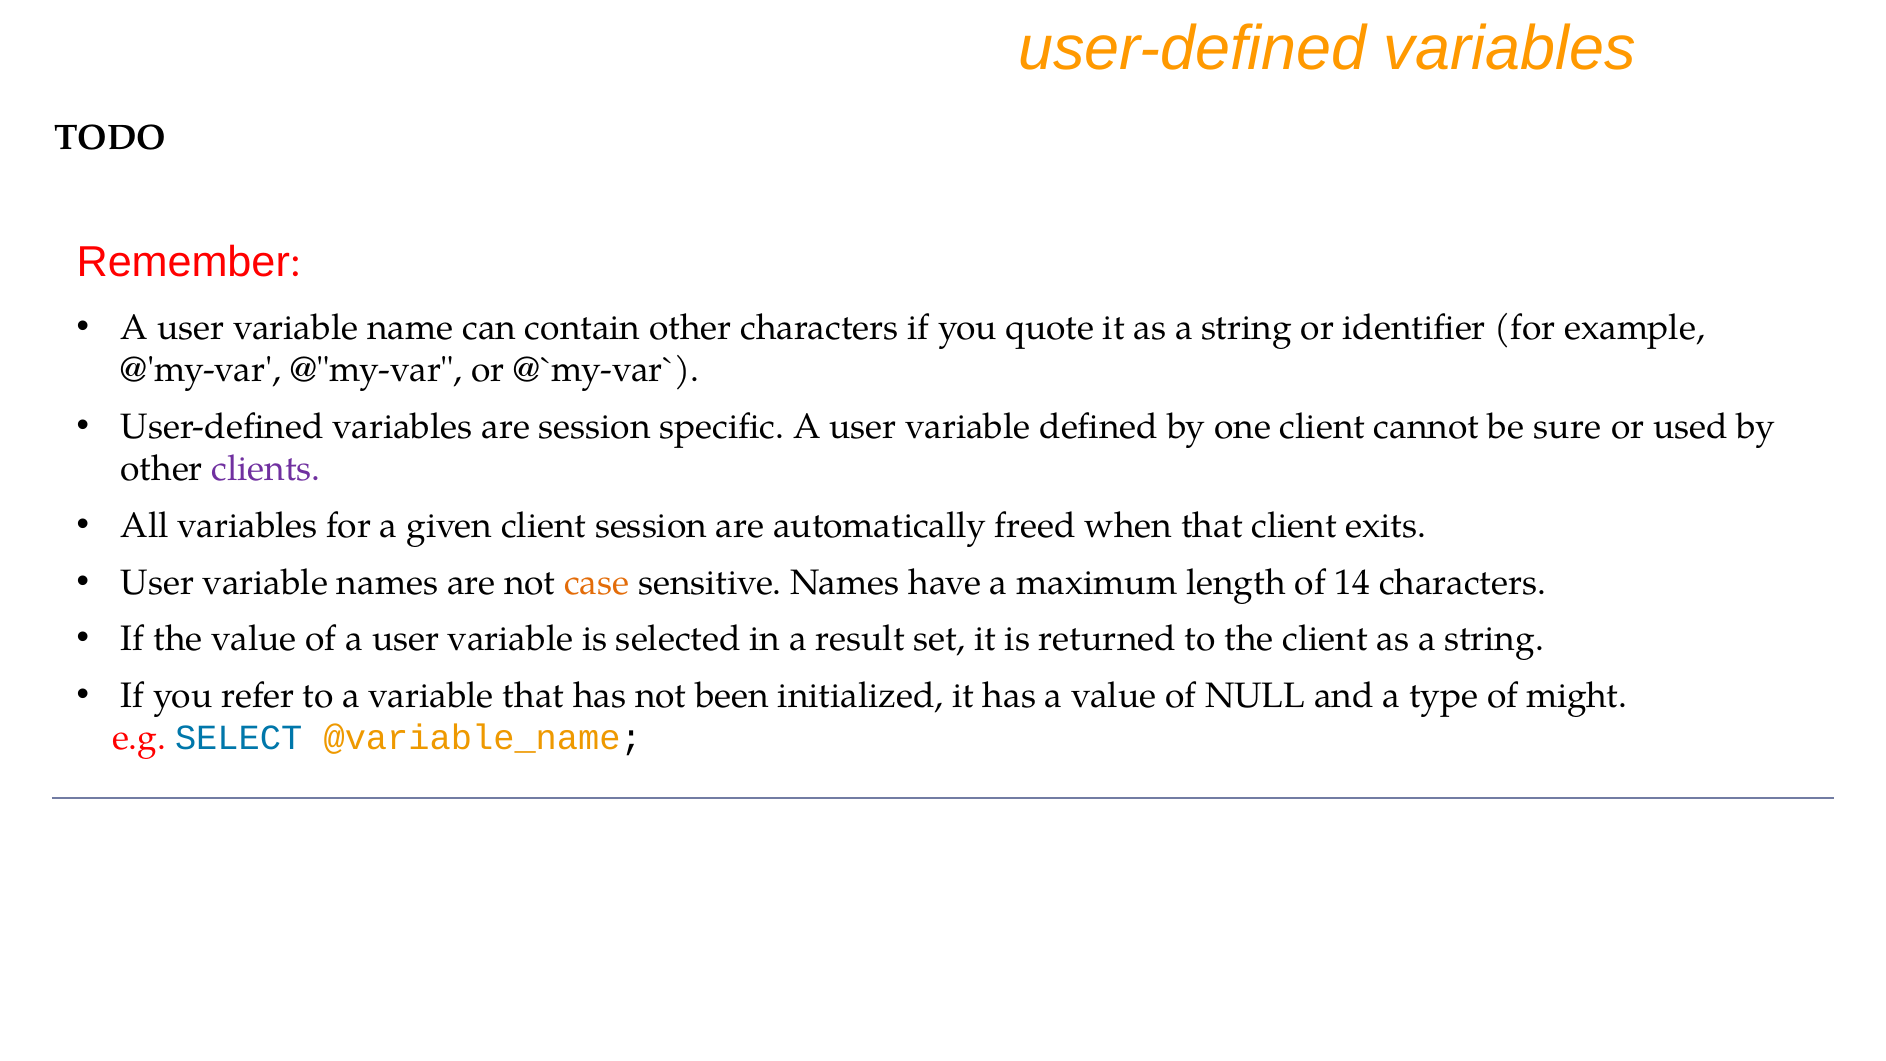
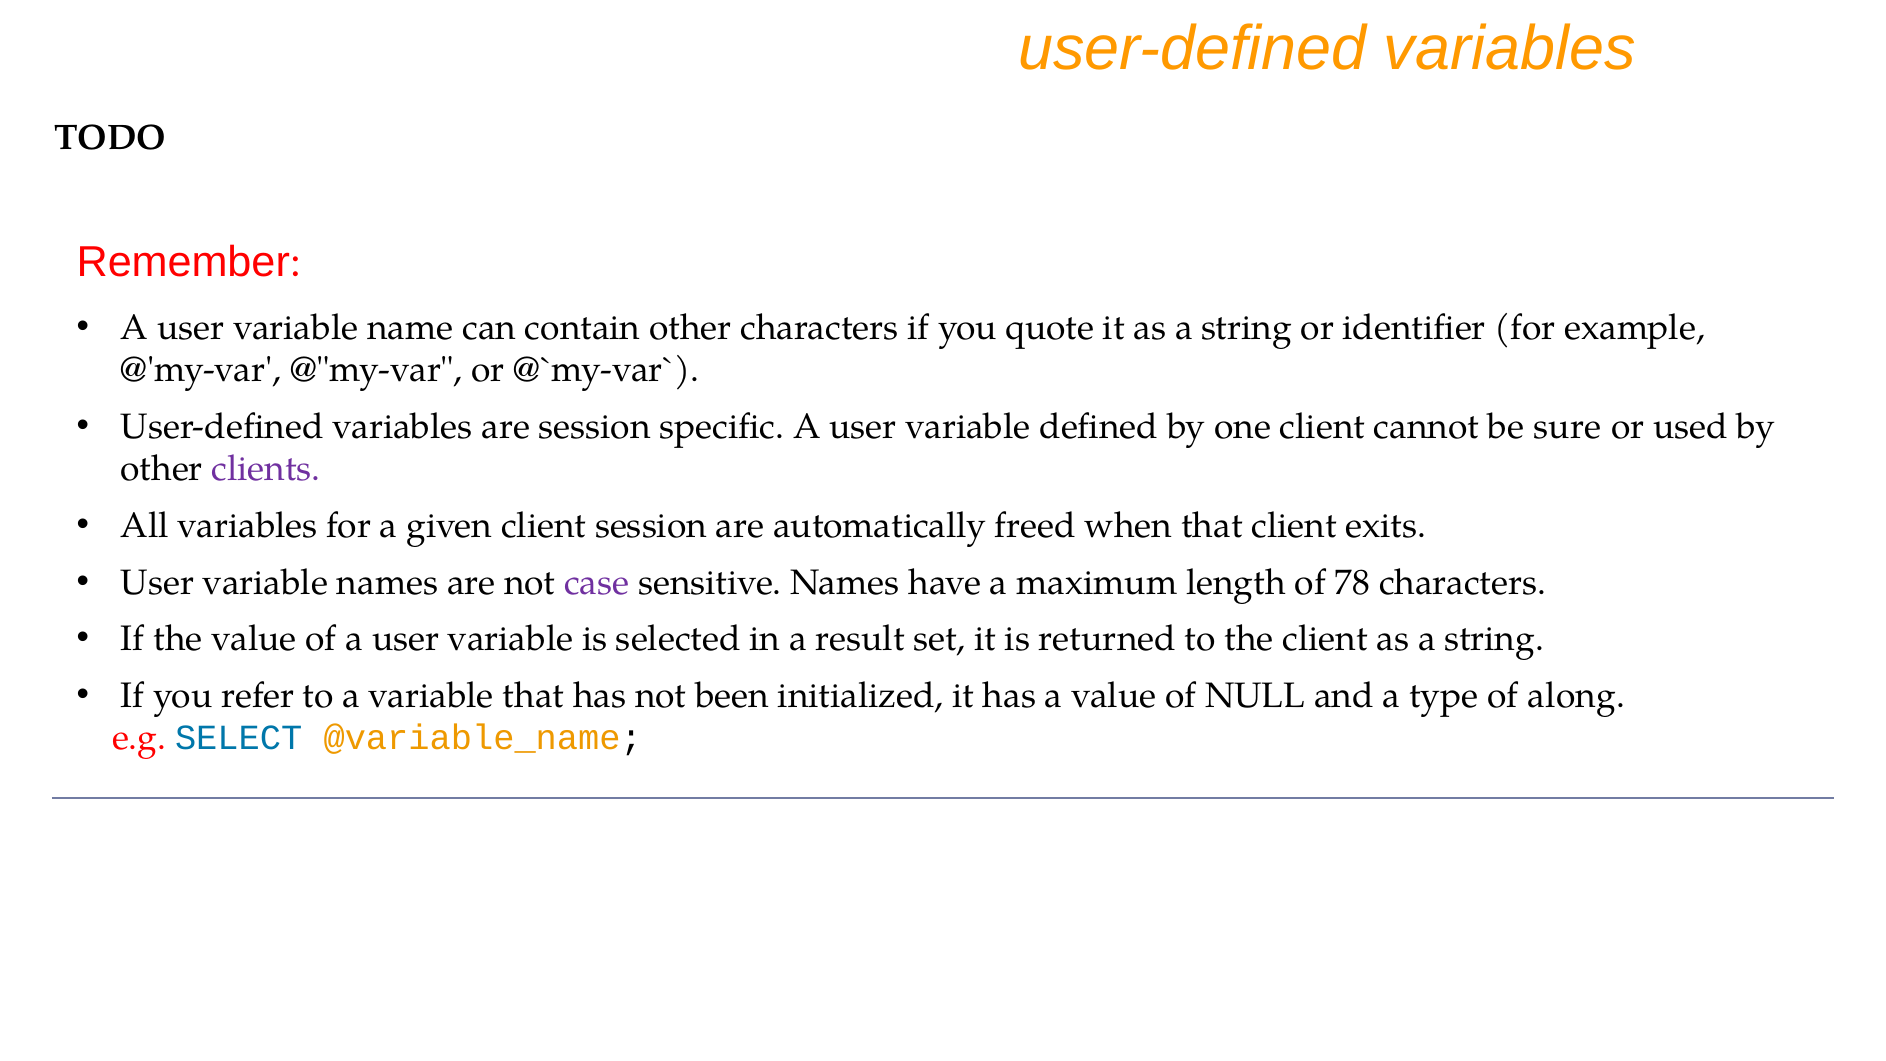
case colour: orange -> purple (597, 582)
14: 14 -> 78 (1352, 582)
might: might -> along (1577, 696)
